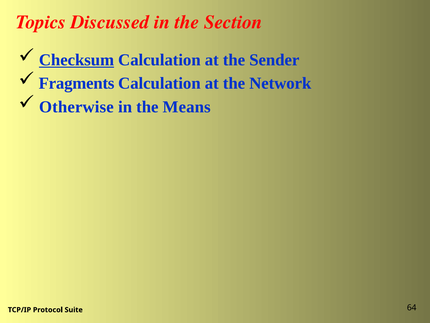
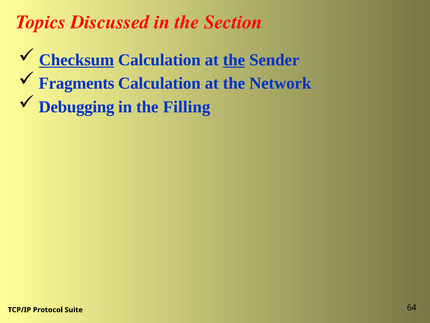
the underline: none -> present (234, 60)
Otherwise: Otherwise -> Debugging (77, 107)
Means: Means -> Filling (187, 107)
